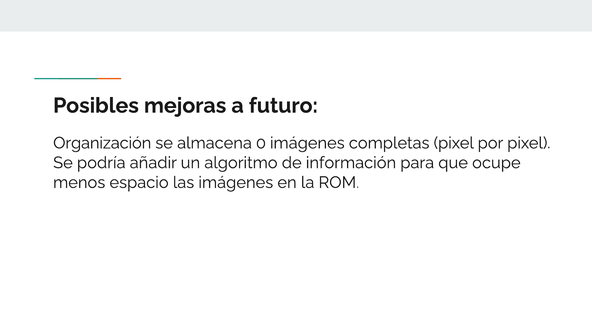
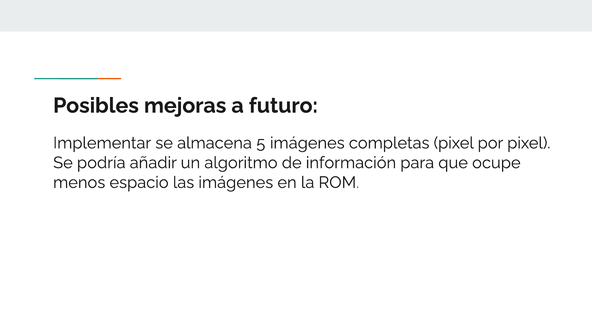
Organización: Organización -> Implementar (102, 143)
0: 0 -> 5 (261, 143)
